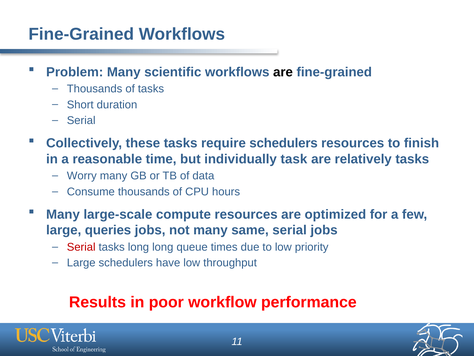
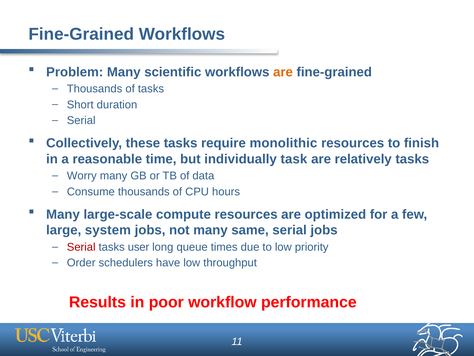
are colour: black -> orange (283, 72)
require schedulers: schedulers -> monolithic (283, 143)
queries: queries -> system (108, 230)
tasks long: long -> user (139, 247)
Large: Large -> Order (81, 263)
